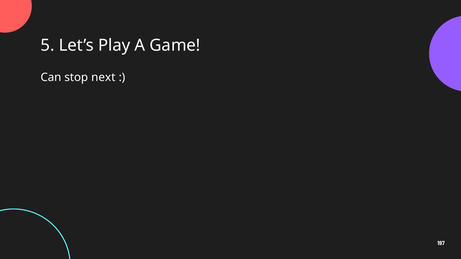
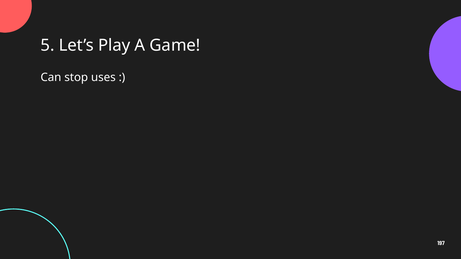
next: next -> uses (103, 78)
